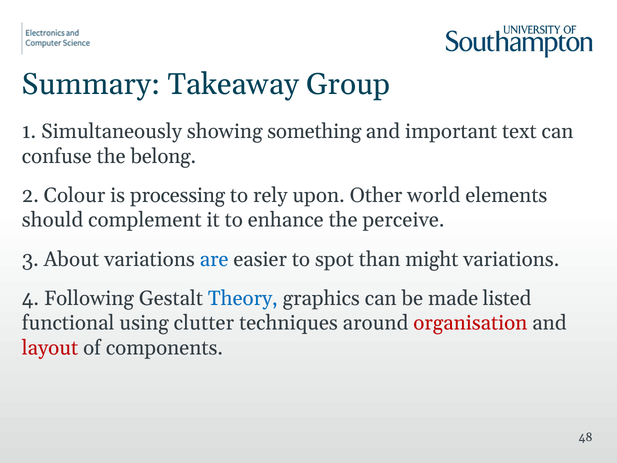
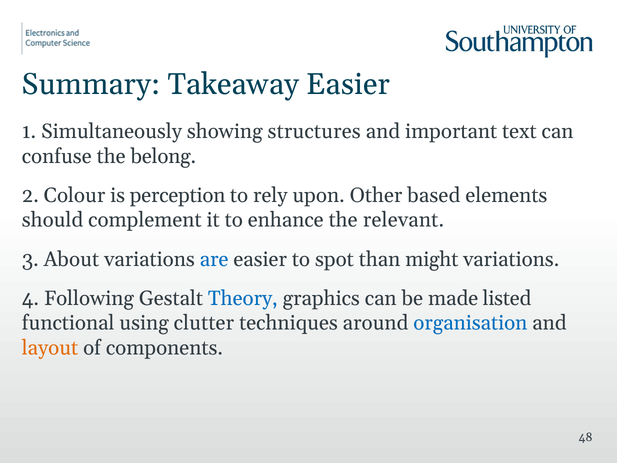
Takeaway Group: Group -> Easier (348, 84)
something: something -> structures (314, 132)
processing: processing -> perception (178, 195)
world: world -> based (434, 195)
perceive: perceive -> relevant (403, 220)
organisation colour: red -> blue (470, 323)
layout colour: red -> orange (50, 348)
